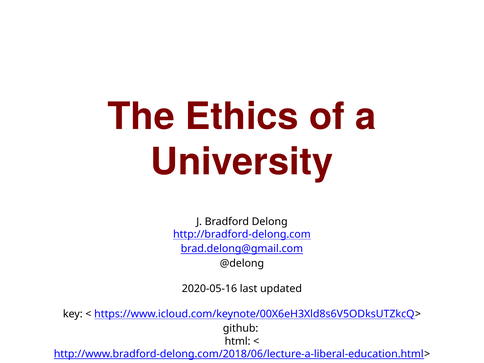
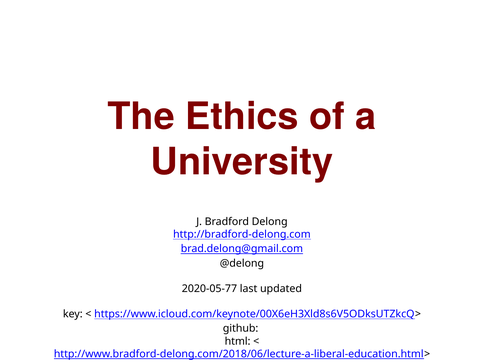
2020-05-16: 2020-05-16 -> 2020-05-77 (209, 289)
